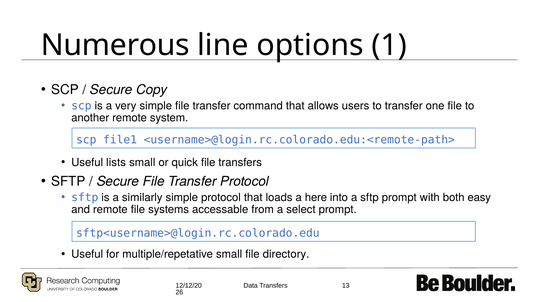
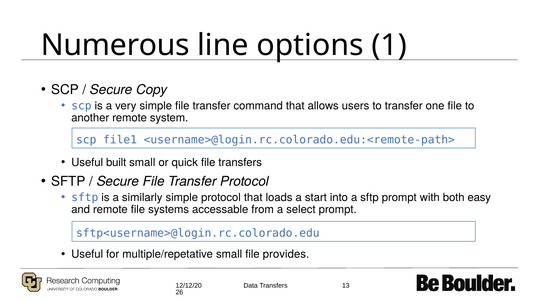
lists: lists -> built (116, 163)
here: here -> start (316, 198)
directory: directory -> provides (286, 255)
